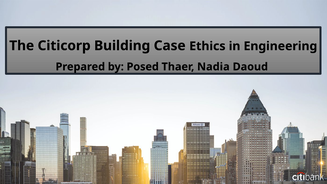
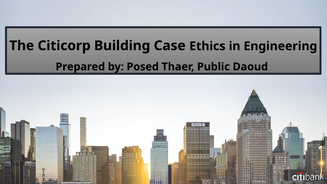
Nadia: Nadia -> Public (213, 67)
